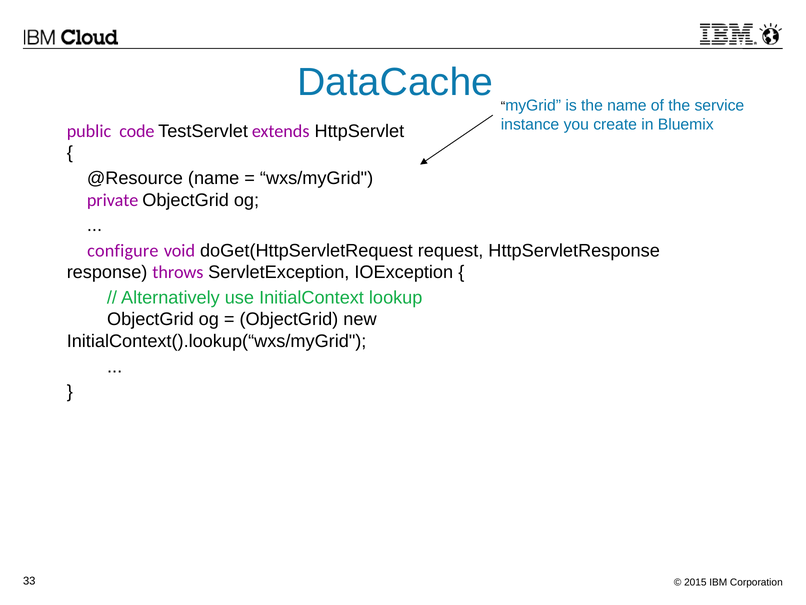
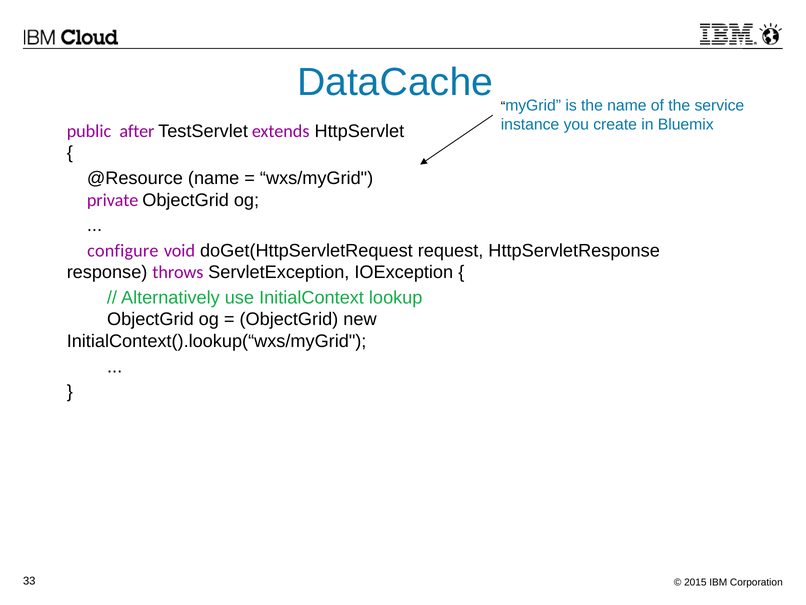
code: code -> after (137, 131)
